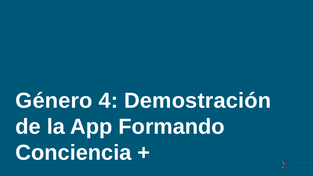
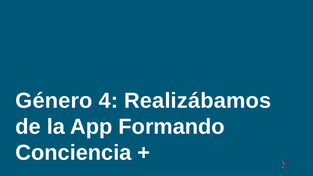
Demostración: Demostración -> Realizábamos (198, 101)
